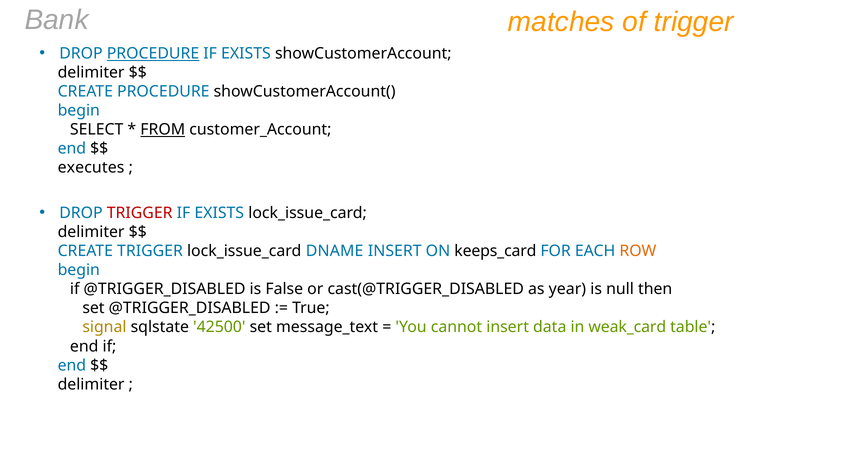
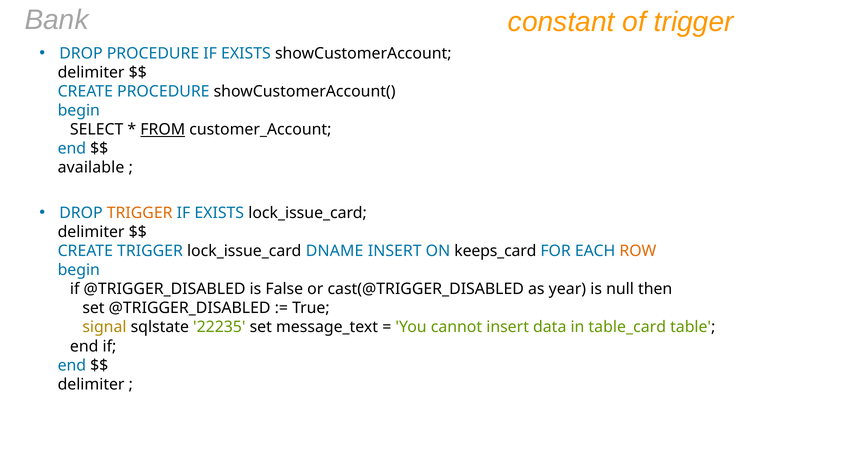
matches: matches -> constant (561, 22)
PROCEDURE underline: present -> none (153, 53)
executes: executes -> available (91, 168)
TRIGGER colour: red -> orange (140, 213)
42500: 42500 -> 22235 (219, 327)
weak_card: weak_card -> table_card (627, 327)
